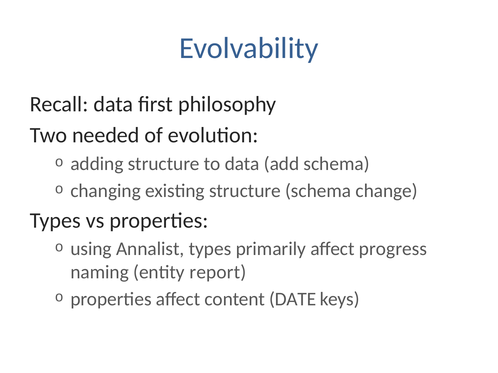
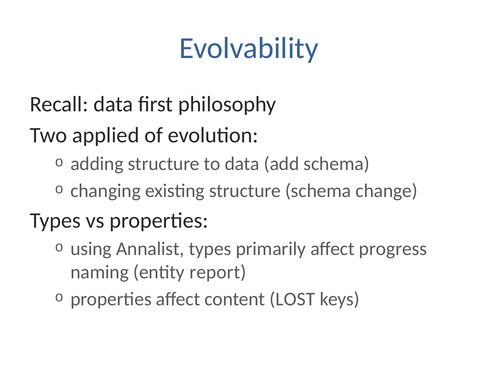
needed: needed -> applied (106, 136)
DATE: DATE -> LOST (292, 300)
